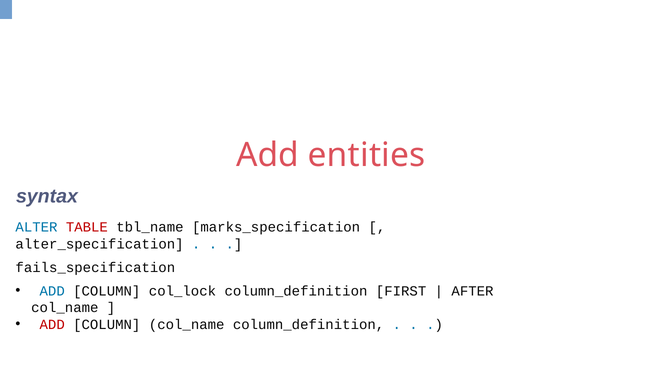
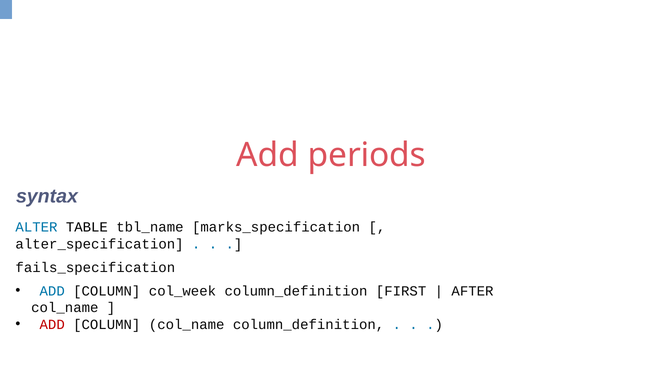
entities: entities -> periods (367, 155)
TABLE colour: red -> black (87, 227)
col_lock: col_lock -> col_week (182, 291)
